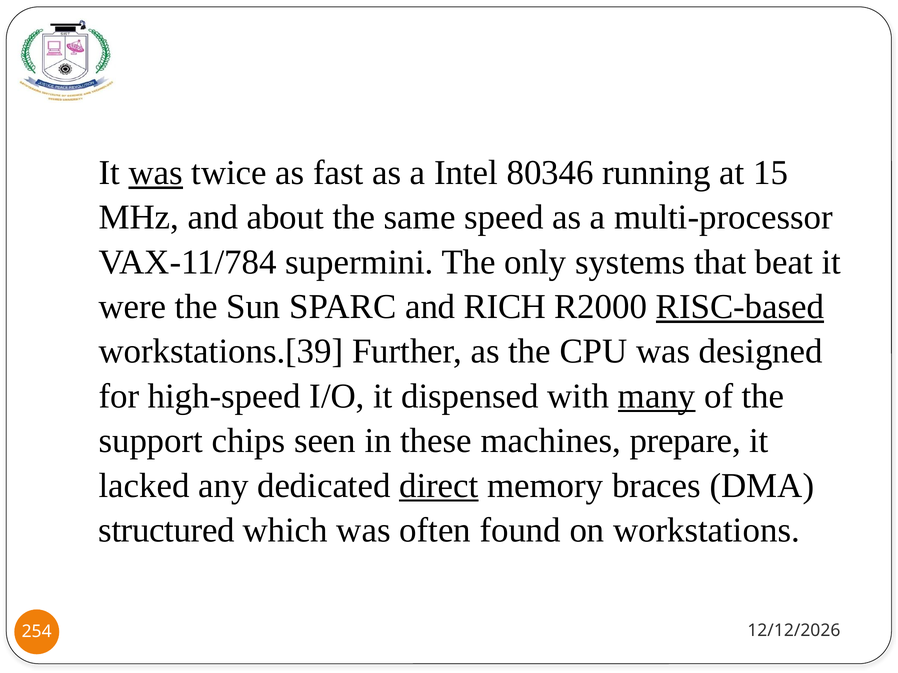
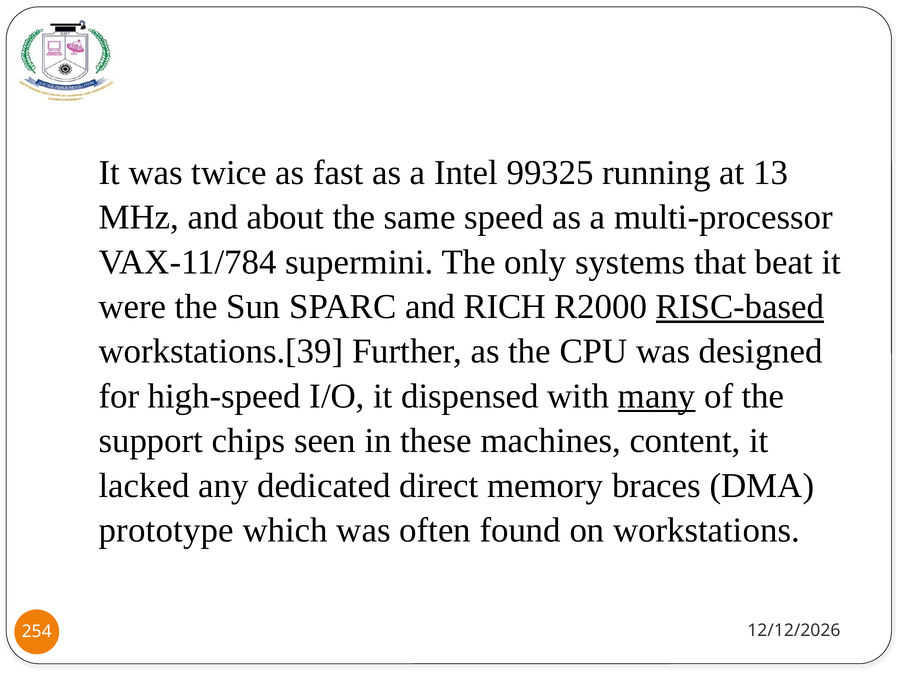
was underline: present -> none (156, 173)
80346: 80346 -> 99325 (550, 173)
15: 15 -> 13 (771, 173)
prepare: prepare -> content (685, 441)
direct underline: present -> none (439, 486)
structured: structured -> prototype (166, 531)
